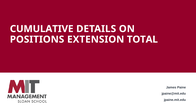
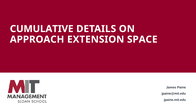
POSITIONS: POSITIONS -> APPROACH (37, 39)
TOTAL: TOTAL -> SPACE (142, 39)
